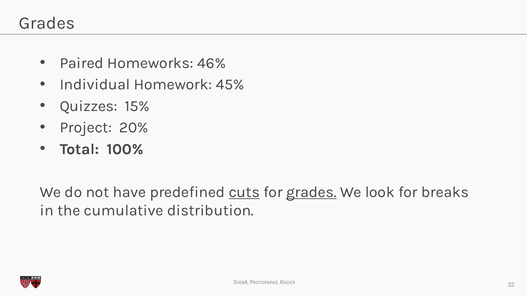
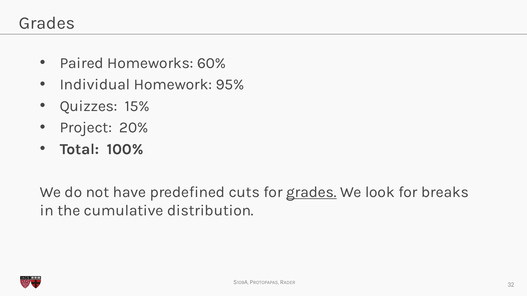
46%: 46% -> 60% (212, 63)
45%: 45% -> 95% (230, 85)
cuts underline: present -> none (244, 192)
